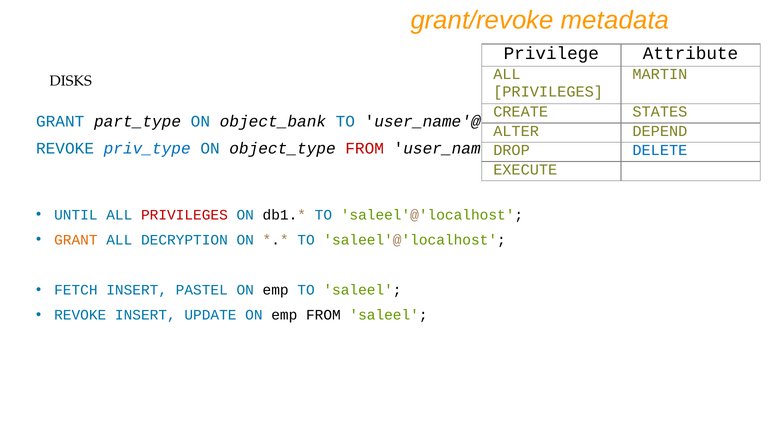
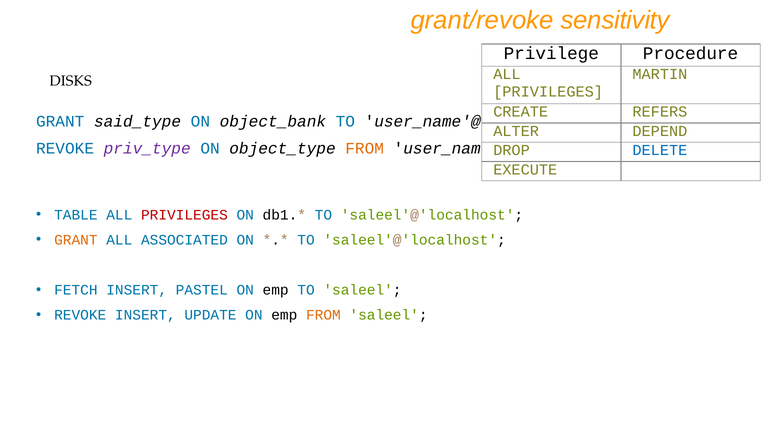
metadata: metadata -> sensitivity (615, 20)
Attribute: Attribute -> Procedure (691, 53)
STATES: STATES -> REFERS (660, 112)
part_type: part_type -> said_type (138, 121)
priv_type colour: blue -> purple (147, 148)
FROM colour: red -> orange (365, 148)
UNTIL: UNTIL -> TABLE (76, 215)
DECRYPTION: DECRYPTION -> ASSOCIATED (184, 240)
FROM colour: black -> orange (323, 315)
